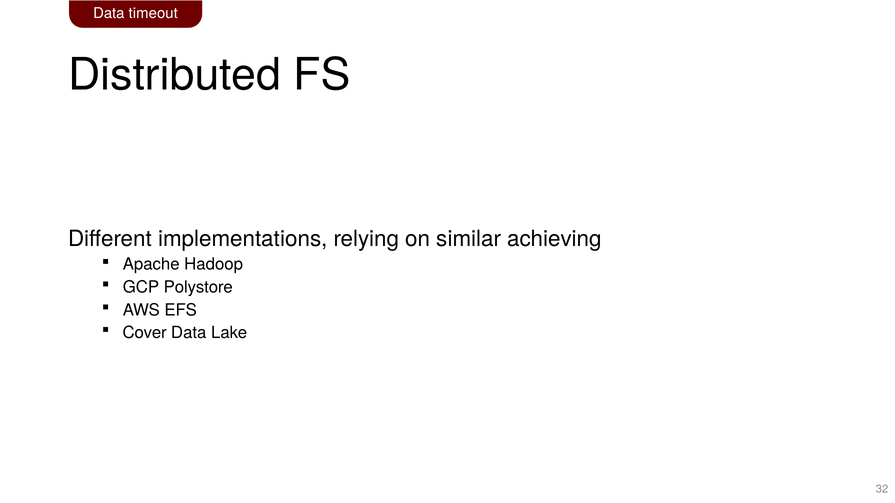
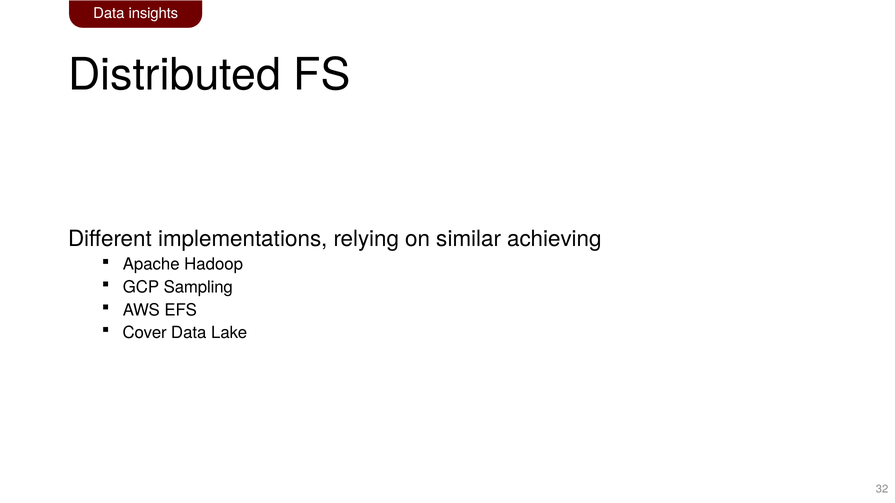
timeout: timeout -> insights (153, 13)
Polystore: Polystore -> Sampling (198, 287)
